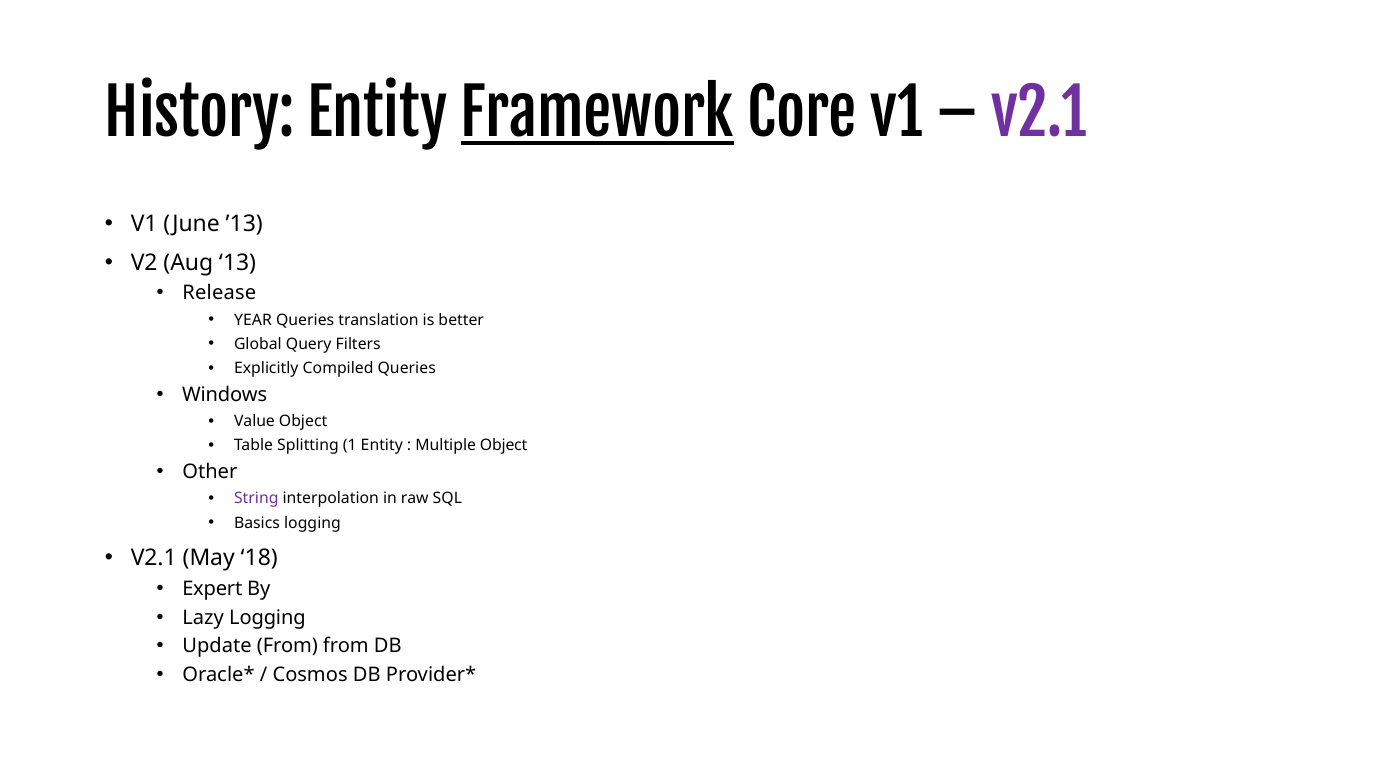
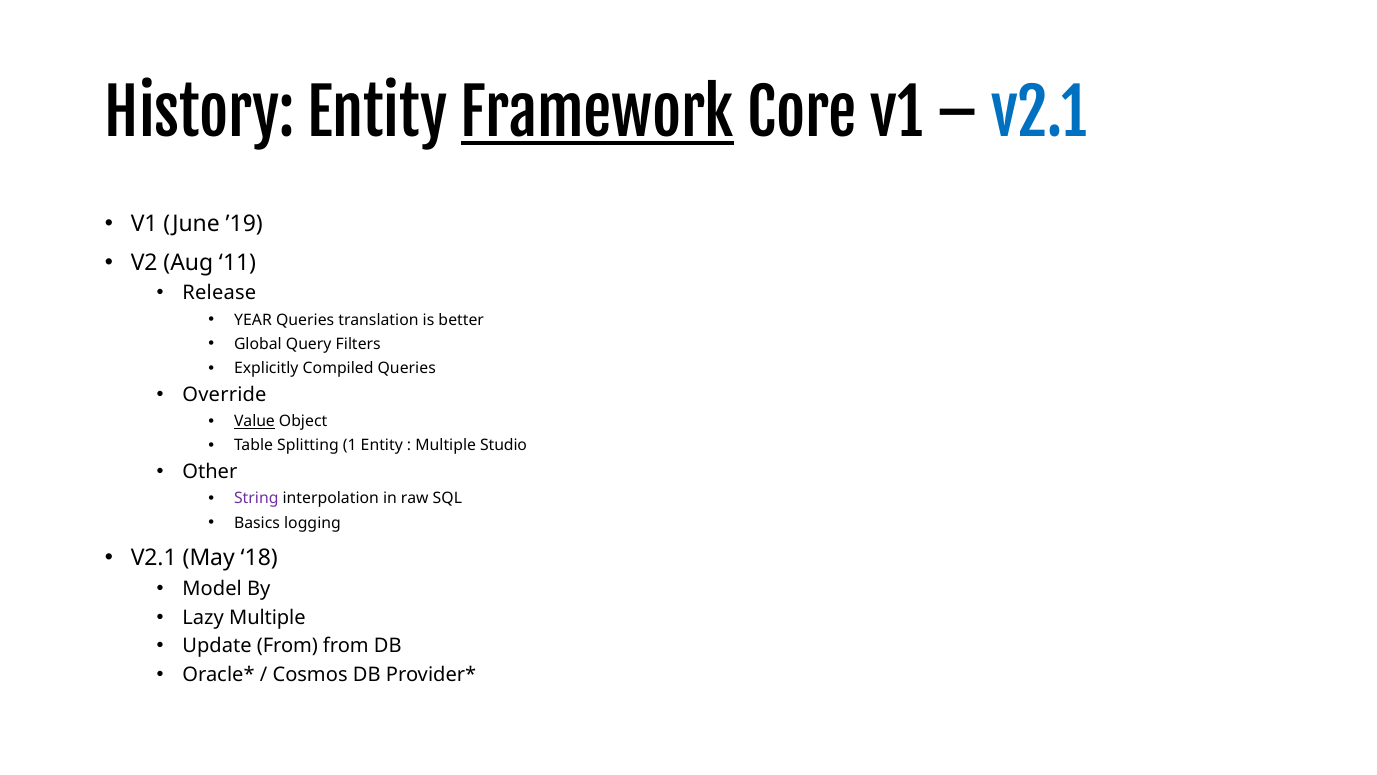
v2.1 colour: purple -> blue (1039, 116)
’13: ’13 -> ’19 (244, 224)
13: 13 -> 11 (238, 263)
Windows: Windows -> Override (224, 395)
Value underline: none -> present (254, 421)
Multiple Object: Object -> Studio (504, 445)
Expert: Expert -> Model (212, 588)
Lazy Logging: Logging -> Multiple (267, 617)
